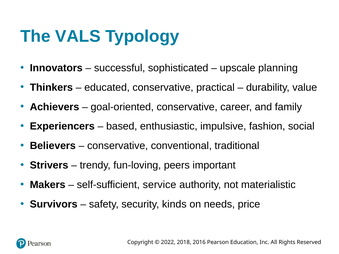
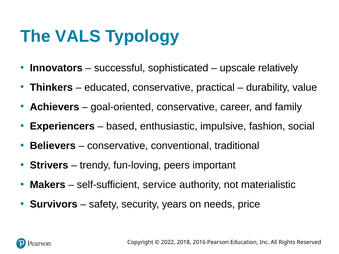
planning: planning -> relatively (278, 68)
kinds: kinds -> years (174, 204)
